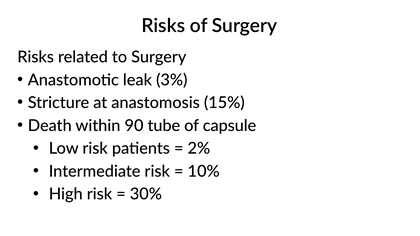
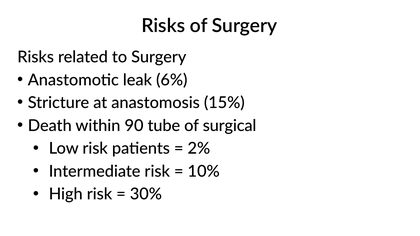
3%: 3% -> 6% (172, 80)
capsule: capsule -> surgical (230, 126)
